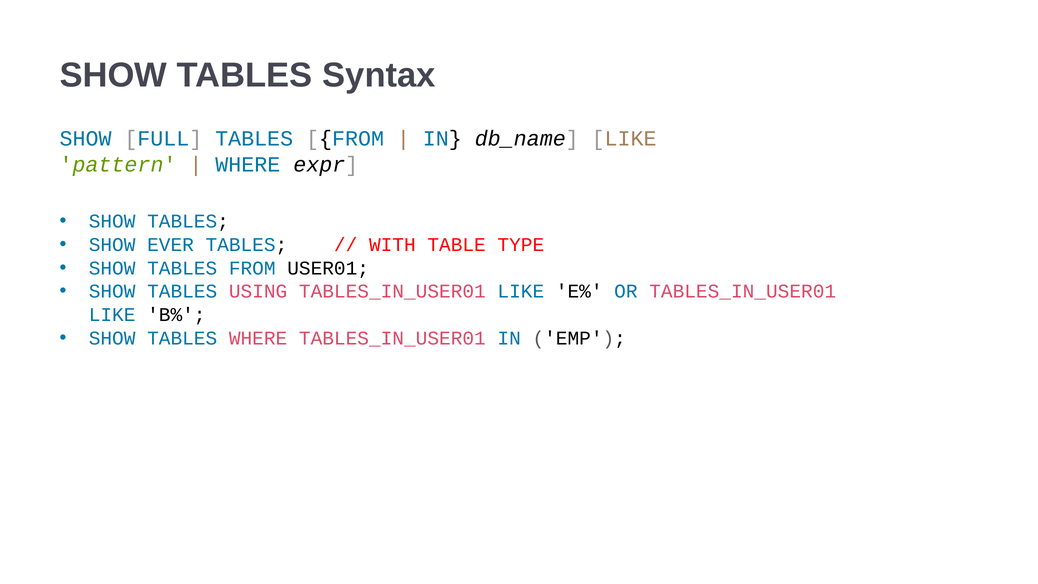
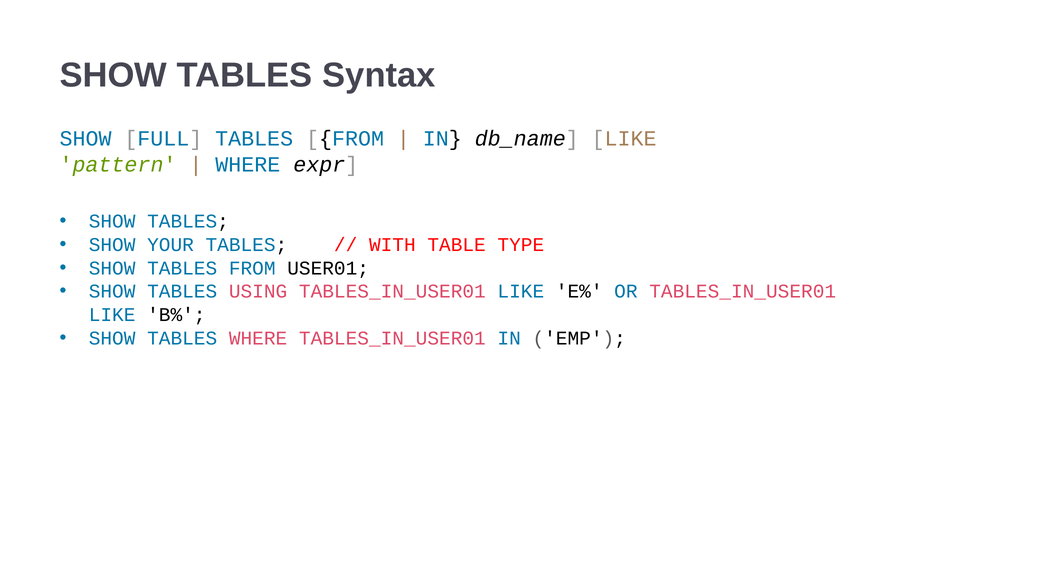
EVER: EVER -> YOUR (171, 245)
